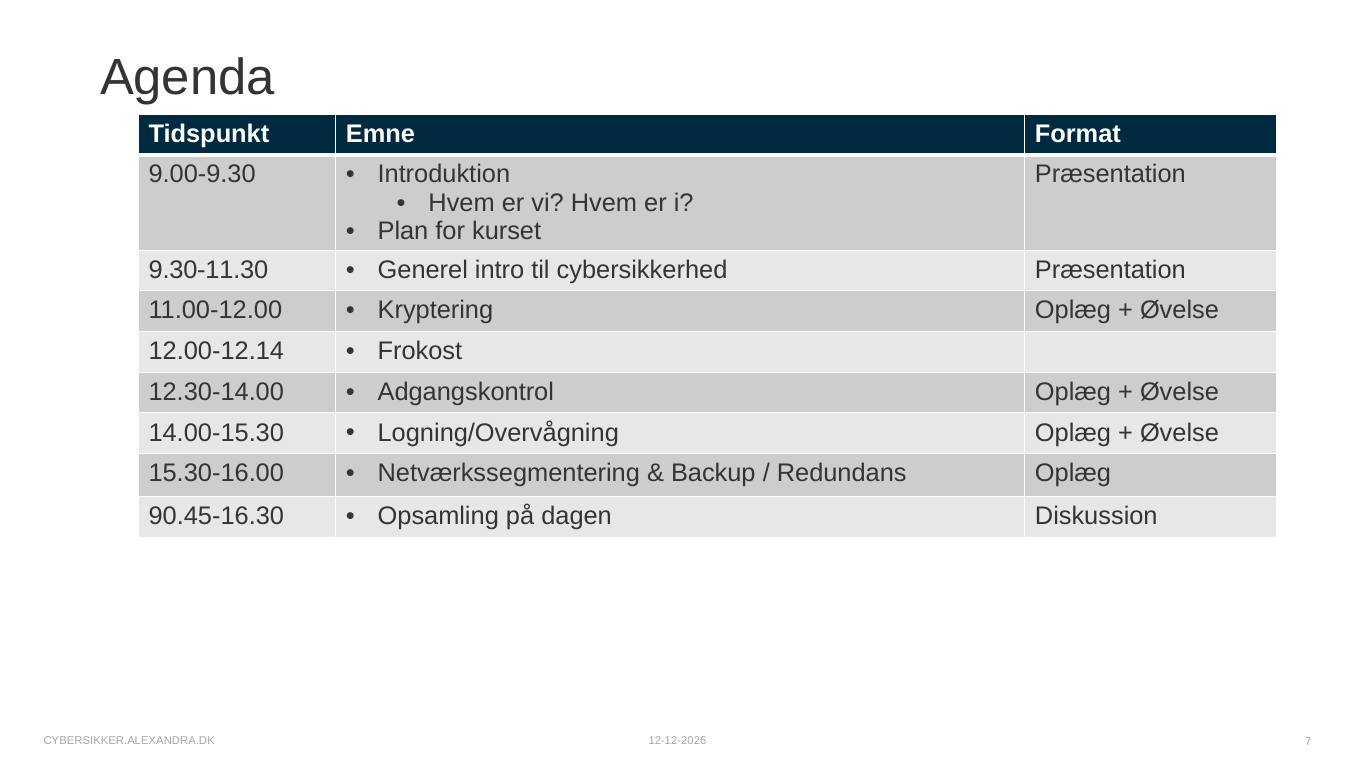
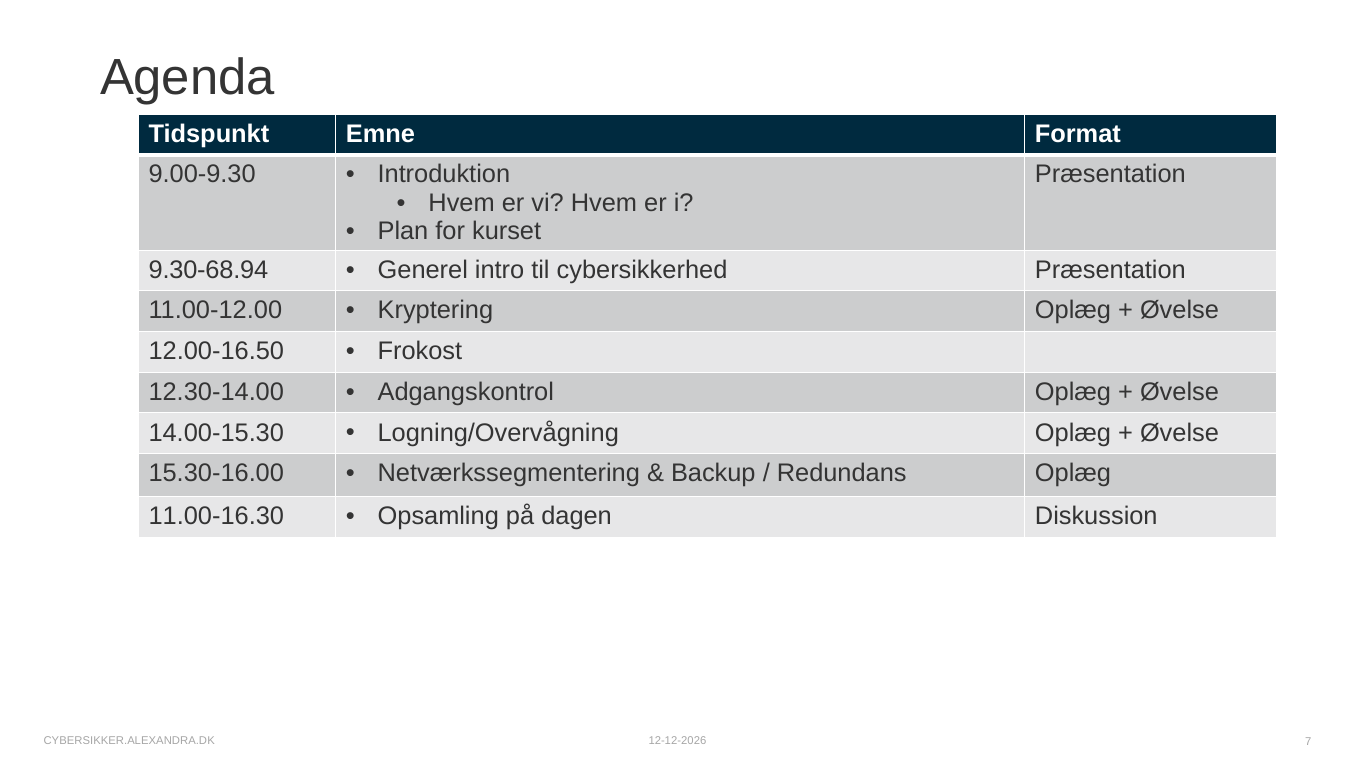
9.30-11.30: 9.30-11.30 -> 9.30-68.94 (208, 270)
12.00-12.14: 12.00-12.14 -> 12.00-16.50 (216, 351)
90.45-16.30: 90.45-16.30 -> 11.00-16.30 (216, 516)
